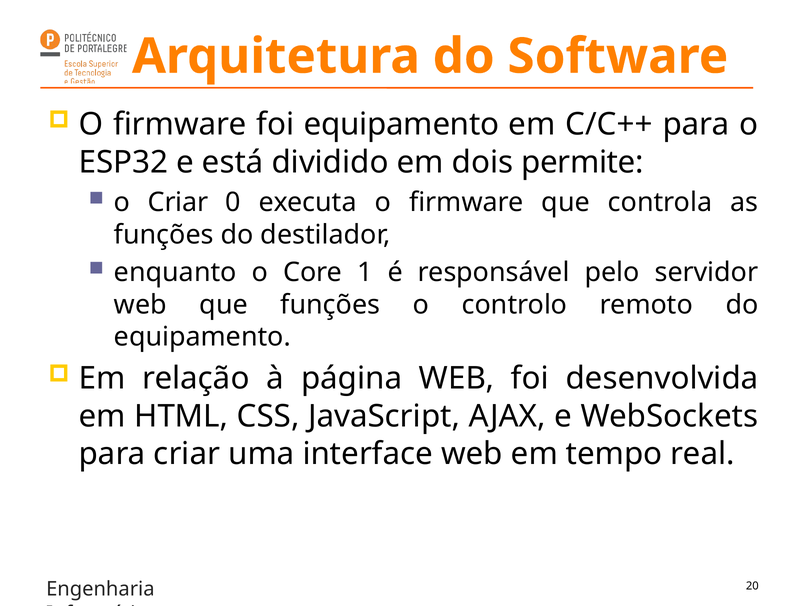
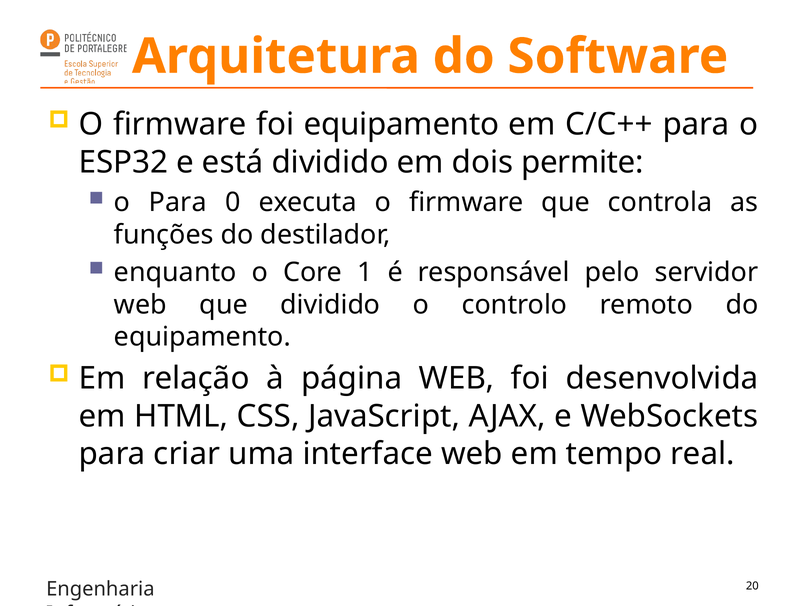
o Criar: Criar -> Para (178, 202)
que funções: funções -> dividido (330, 304)
